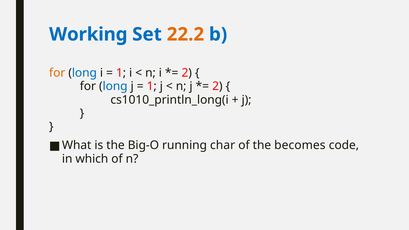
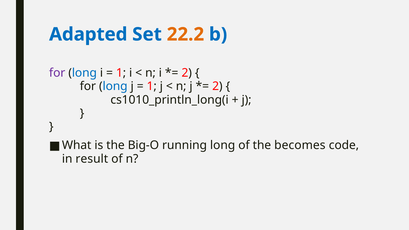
Working: Working -> Adapted (88, 34)
for colour: orange -> purple (57, 73)
running char: char -> long (223, 145)
which: which -> result (92, 159)
